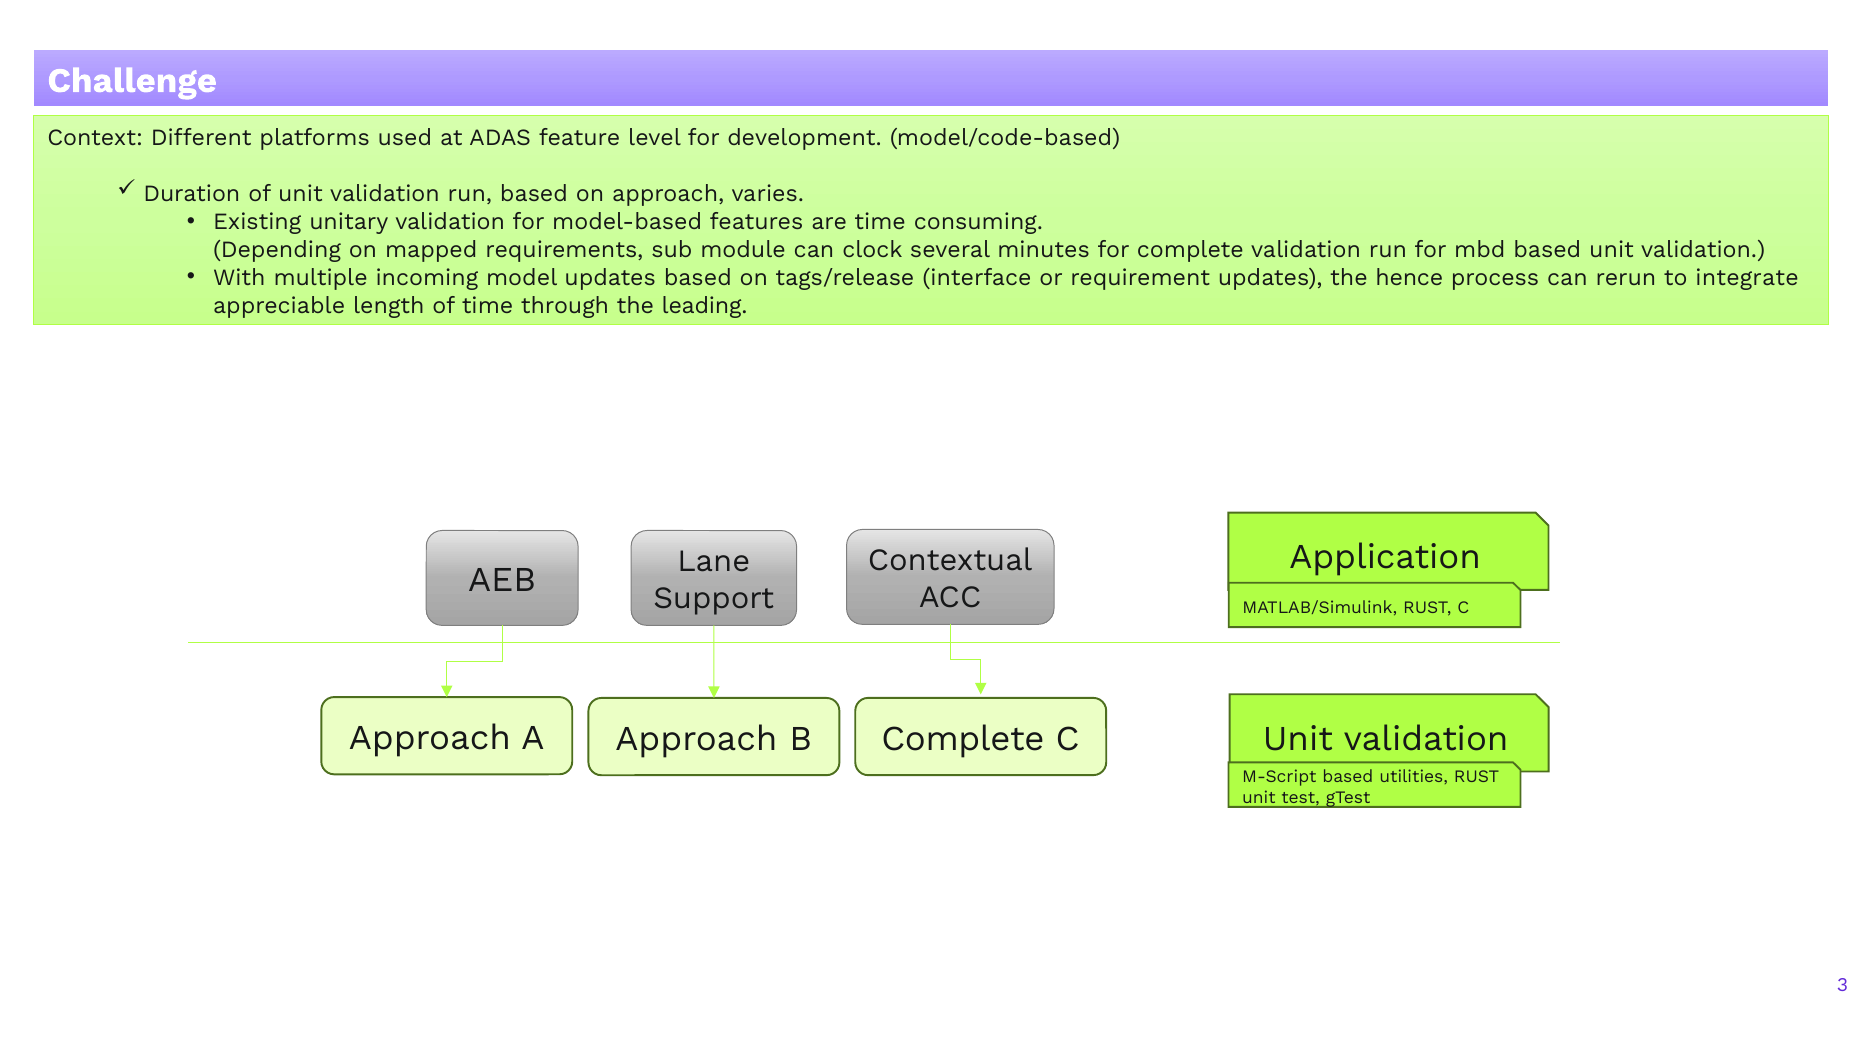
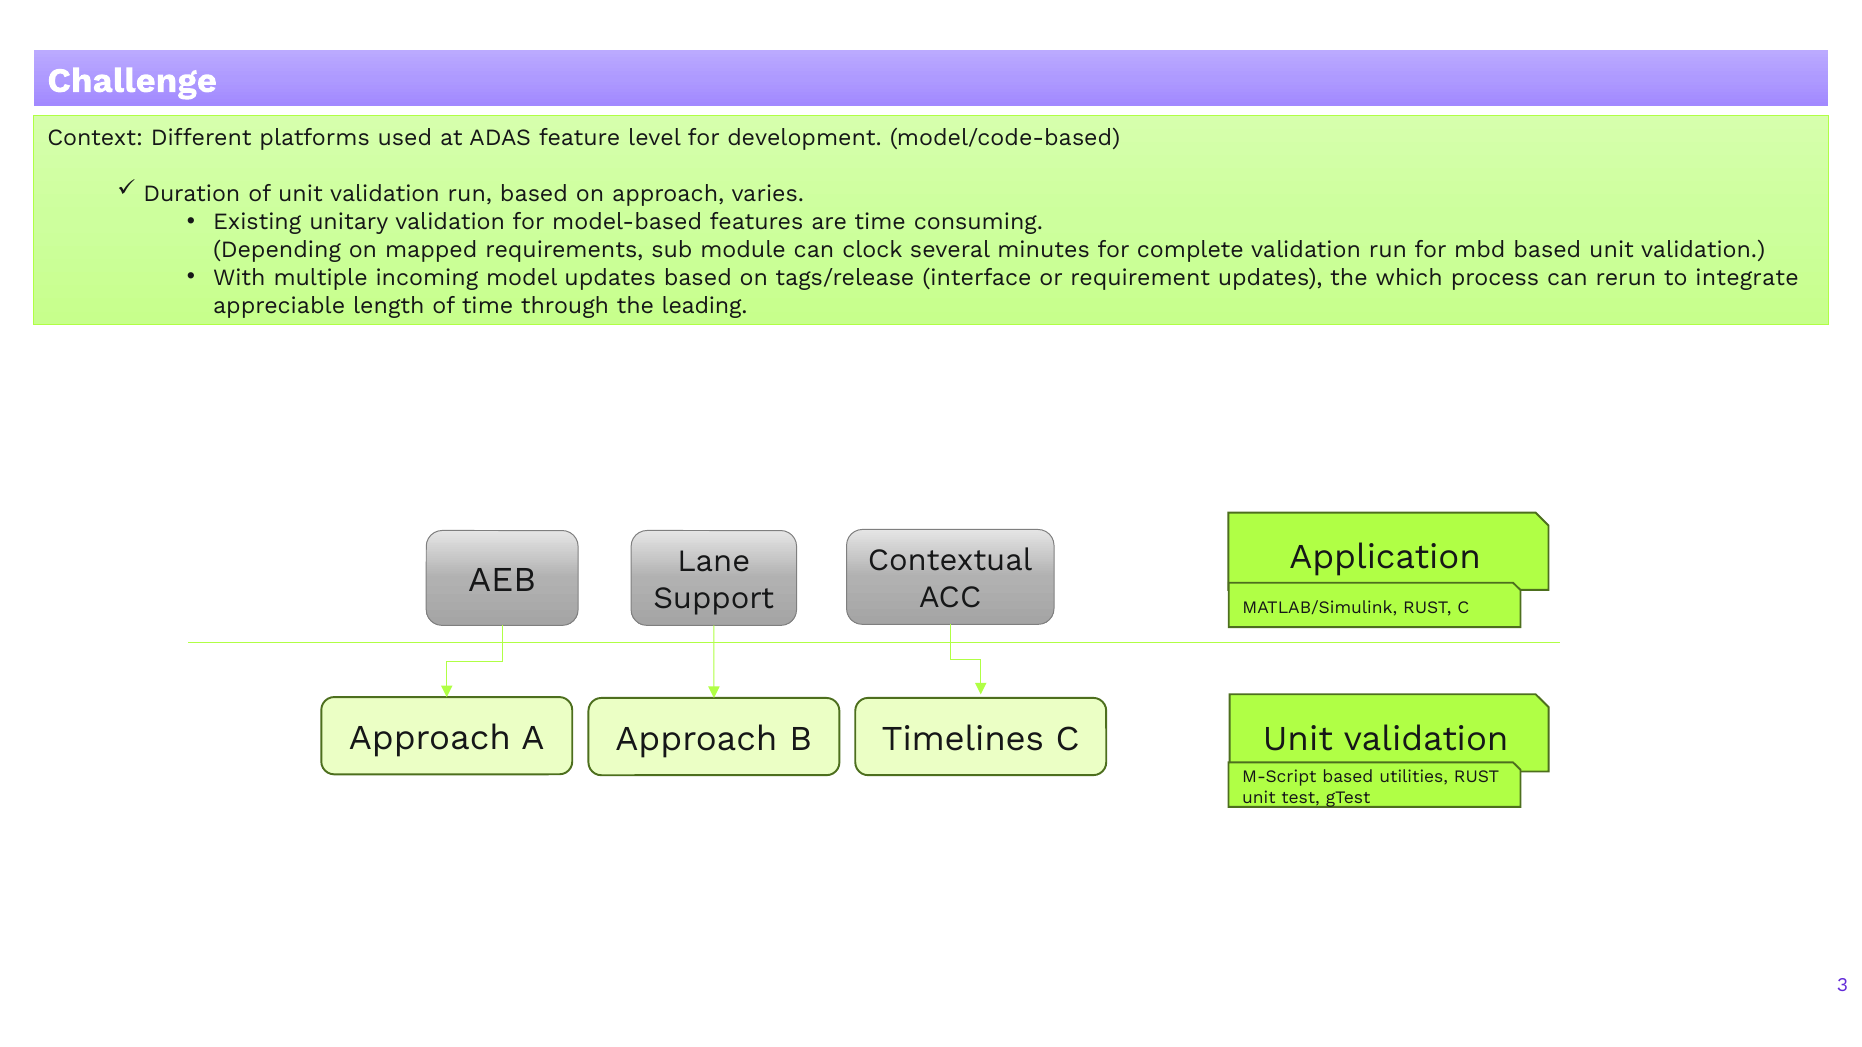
hence: hence -> which (1409, 278)
A Complete: Complete -> Timelines (963, 739)
